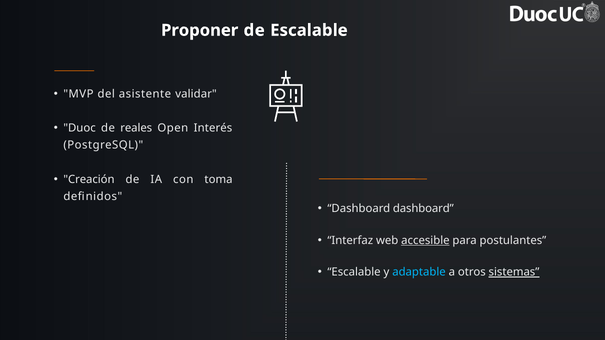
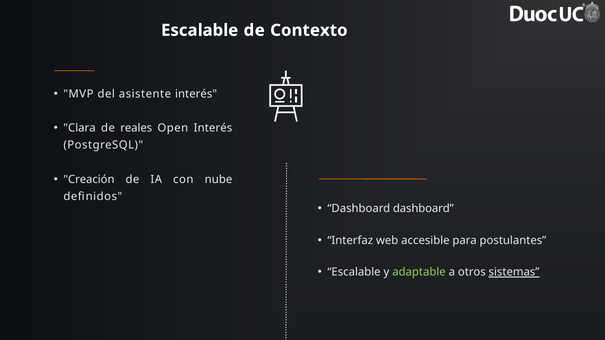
Proponer: Proponer -> Escalable (200, 30)
de Escalable: Escalable -> Contexto (309, 30)
asistente validar: validar -> interés (196, 94)
Duoc: Duoc -> Clara (80, 128)
toma: toma -> nube (219, 180)
accesible underline: present -> none (425, 241)
adaptable colour: light blue -> light green (419, 272)
